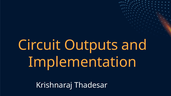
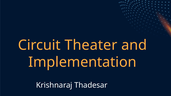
Outputs: Outputs -> Theater (91, 45)
